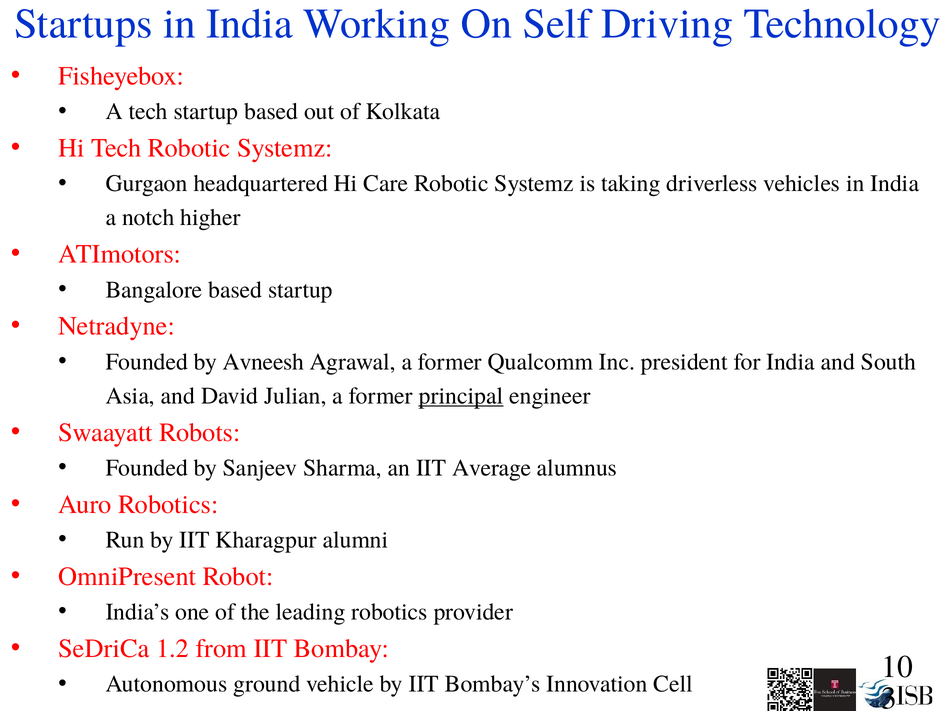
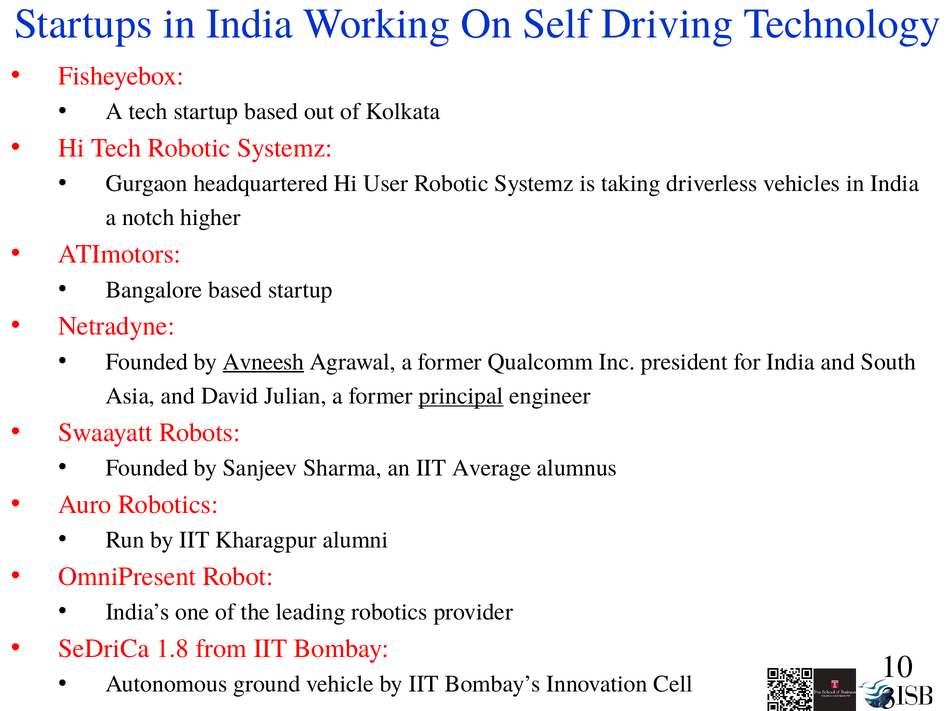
Care: Care -> User (386, 184)
Avneesh underline: none -> present (263, 362)
1.2: 1.2 -> 1.8 (173, 648)
